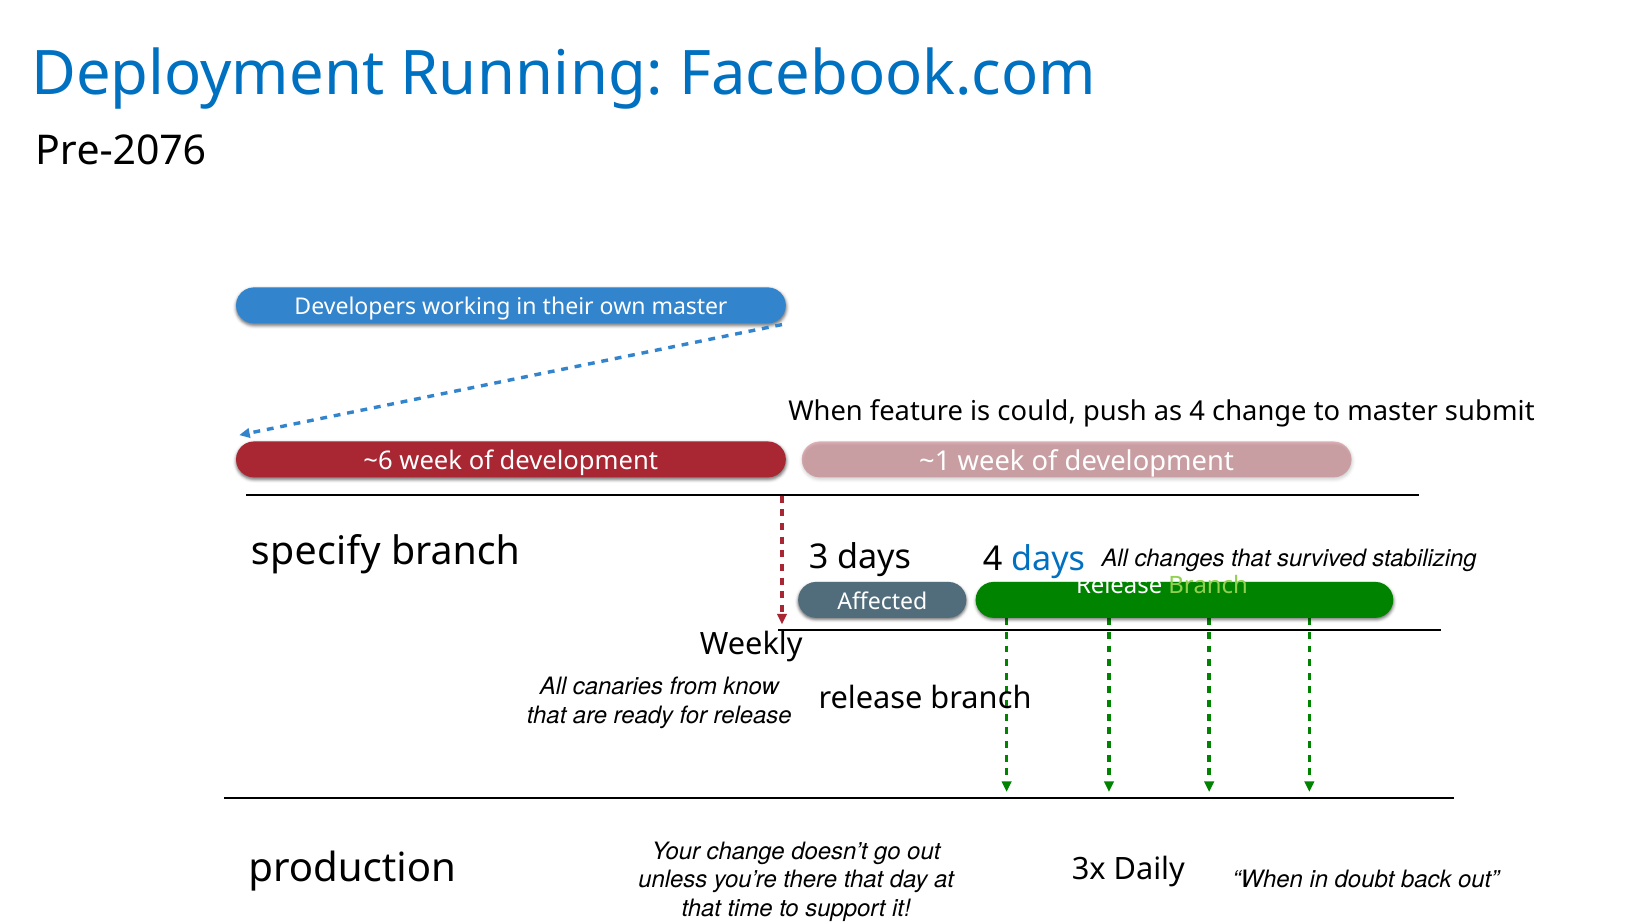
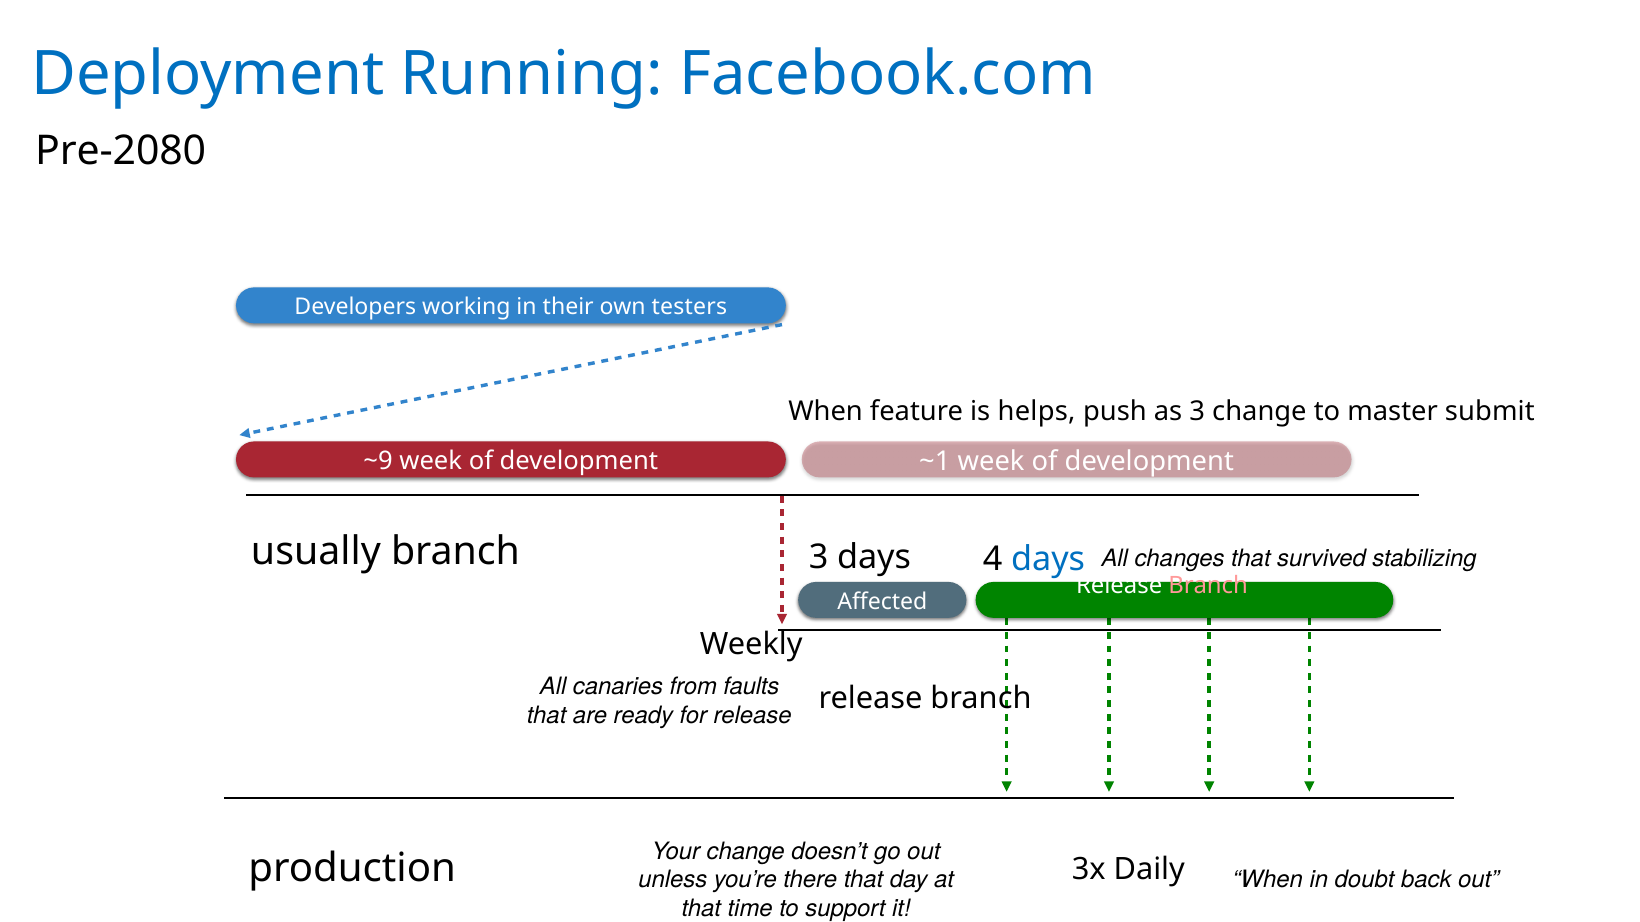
Pre-2076: Pre-2076 -> Pre-2080 (121, 152)
own master: master -> testers (689, 307)
could: could -> helps (1037, 412)
as 4: 4 -> 3 (1197, 412)
~6: ~6 -> ~9 (378, 461)
specify: specify -> usually (316, 551)
Branch colour: light green -> pink (1208, 586)
know: know -> faults (751, 687)
